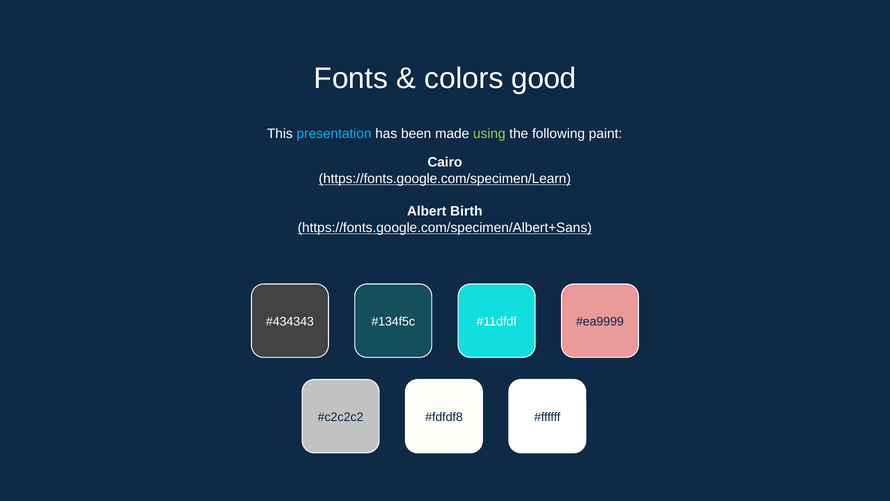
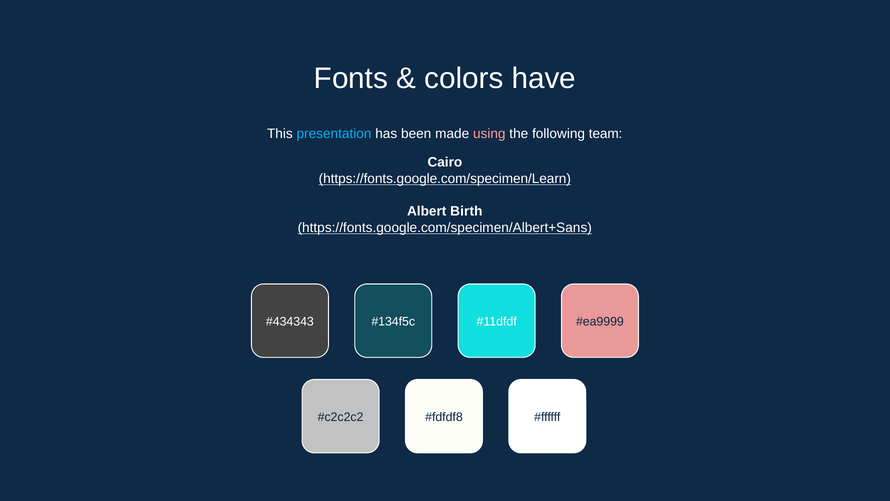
good: good -> have (544, 79)
using colour: light green -> pink (489, 134)
paint: paint -> team (606, 134)
